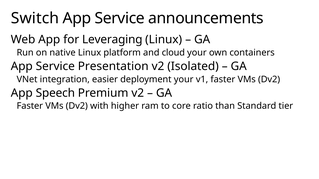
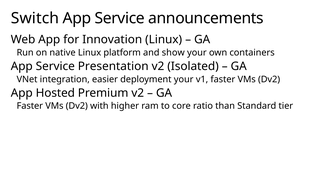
Leveraging: Leveraging -> Innovation (112, 40)
cloud: cloud -> show (173, 53)
Speech: Speech -> Hosted (55, 93)
